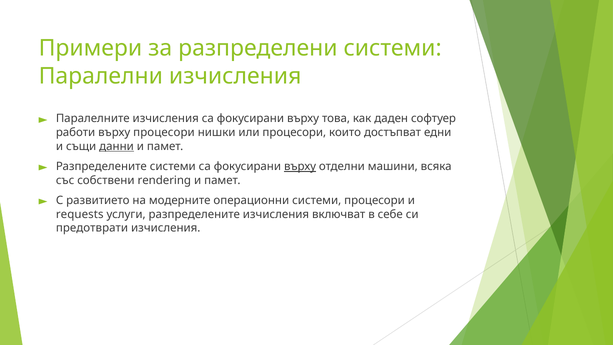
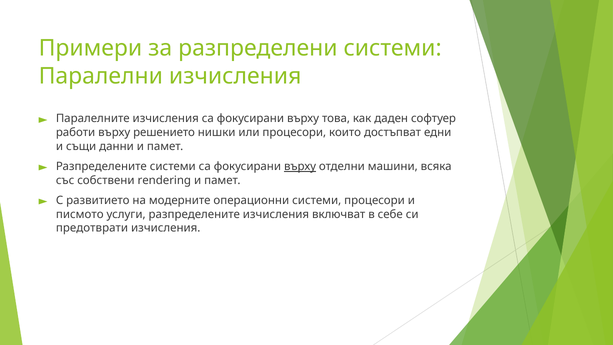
върху процесори: процесори -> решението (164, 132)
данни underline: present -> none (117, 146)
requests: requests -> писмото (80, 214)
